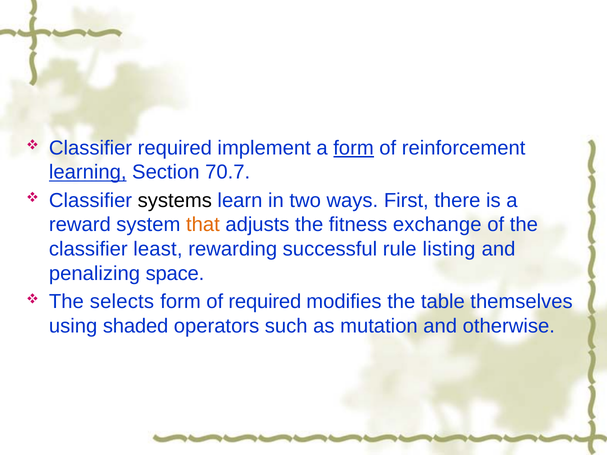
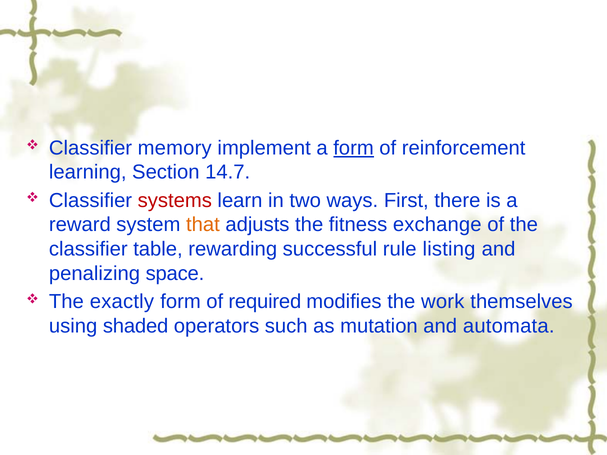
Classifier required: required -> memory (175, 148)
learning underline: present -> none (88, 172)
70.7: 70.7 -> 14.7 (228, 172)
systems colour: black -> red (175, 201)
least: least -> table (158, 249)
selects: selects -> exactly (122, 302)
table: table -> work (443, 302)
otherwise: otherwise -> automata (509, 326)
